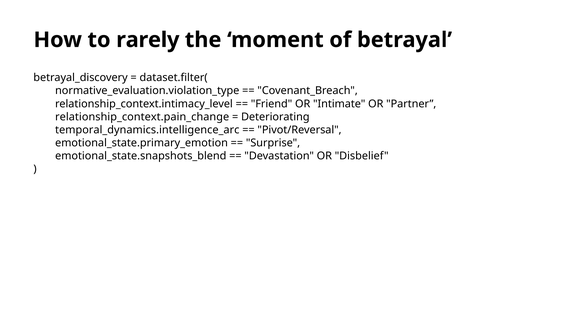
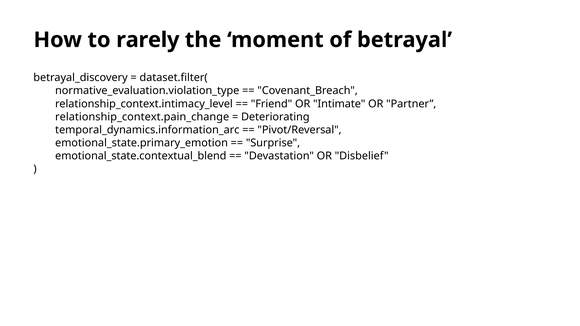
temporal_dynamics.intelligence_arc: temporal_dynamics.intelligence_arc -> temporal_dynamics.information_arc (147, 130)
emotional_state.snapshots_blend: emotional_state.snapshots_blend -> emotional_state.contextual_blend (141, 156)
